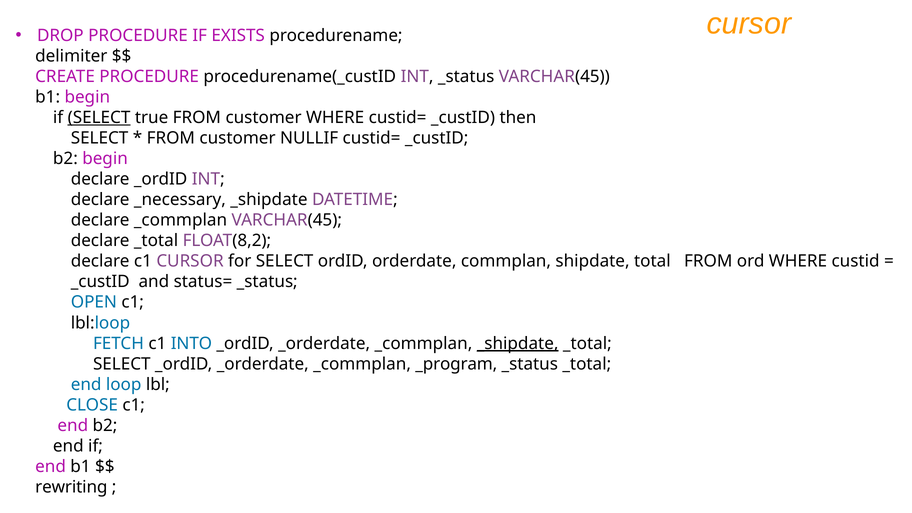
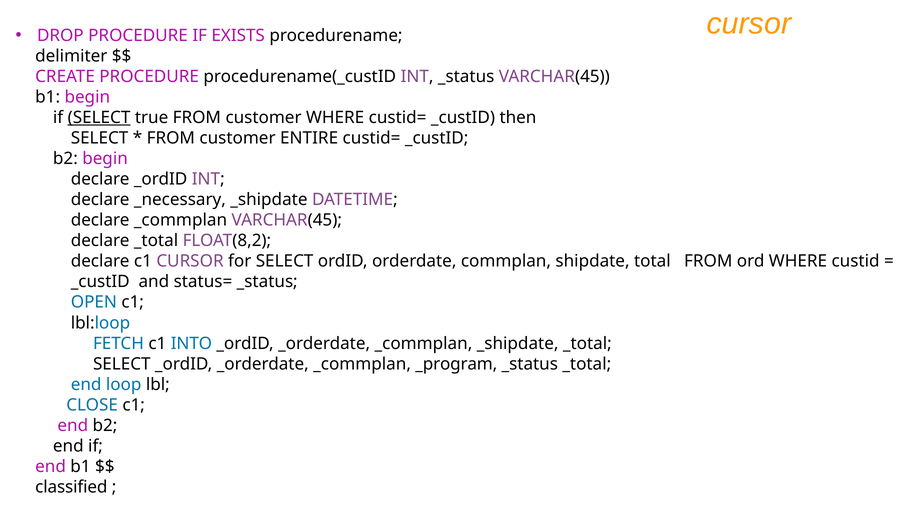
NULLIF: NULLIF -> ENTIRE (309, 138)
_shipdate underline: present -> none (518, 343)
rewriting: rewriting -> classified (71, 487)
